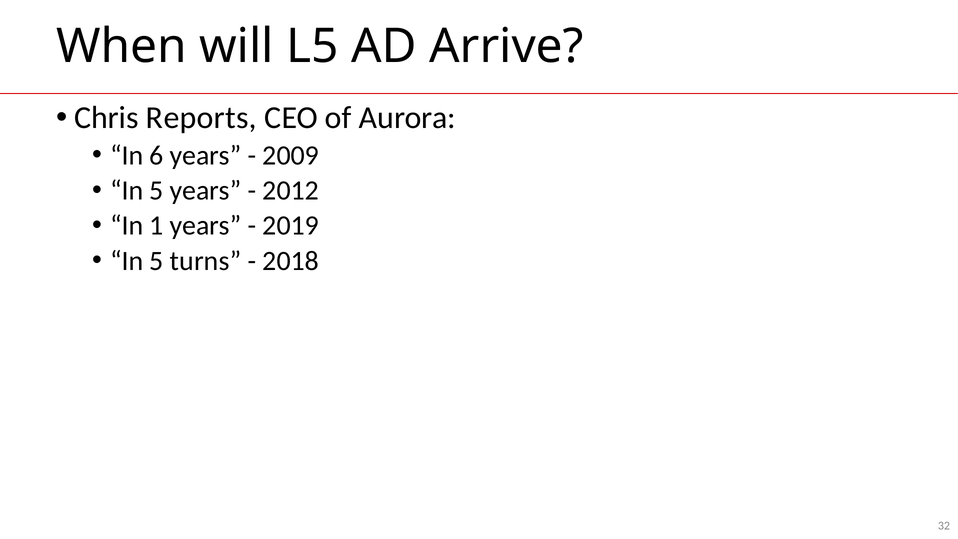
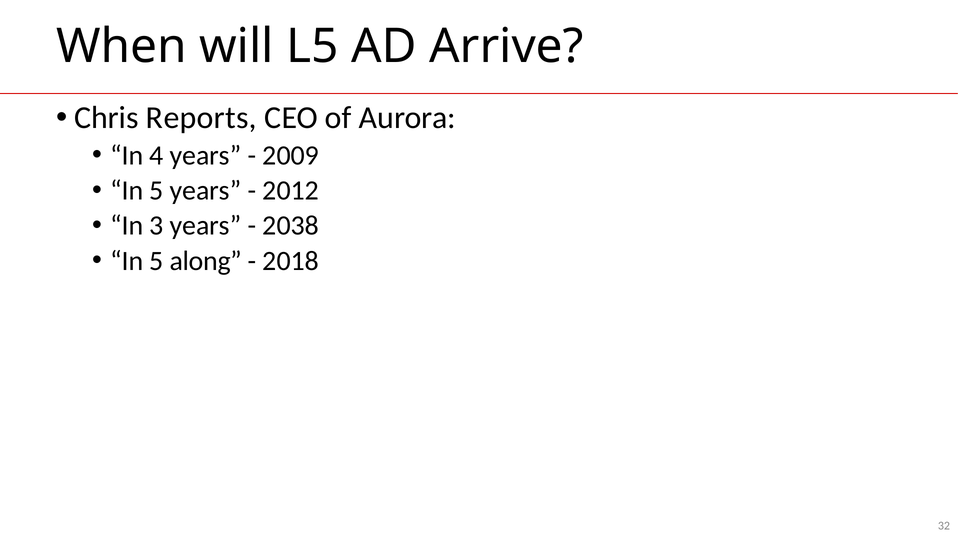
6: 6 -> 4 (157, 155)
1: 1 -> 3 (157, 226)
2019: 2019 -> 2038 (291, 226)
turns: turns -> along (206, 261)
